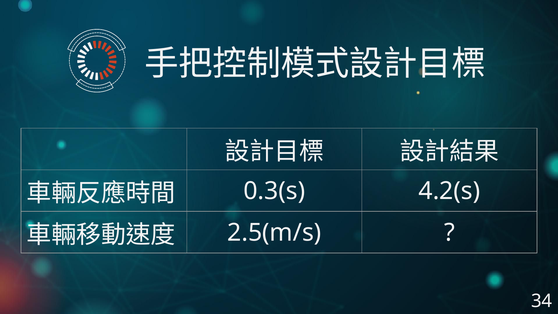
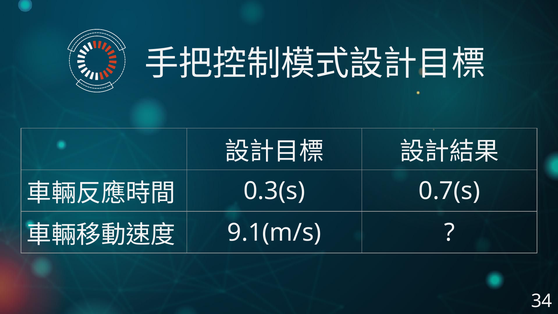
4.2(s: 4.2(s -> 0.7(s (449, 191)
2.5(m/s: 2.5(m/s -> 9.1(m/s (274, 232)
